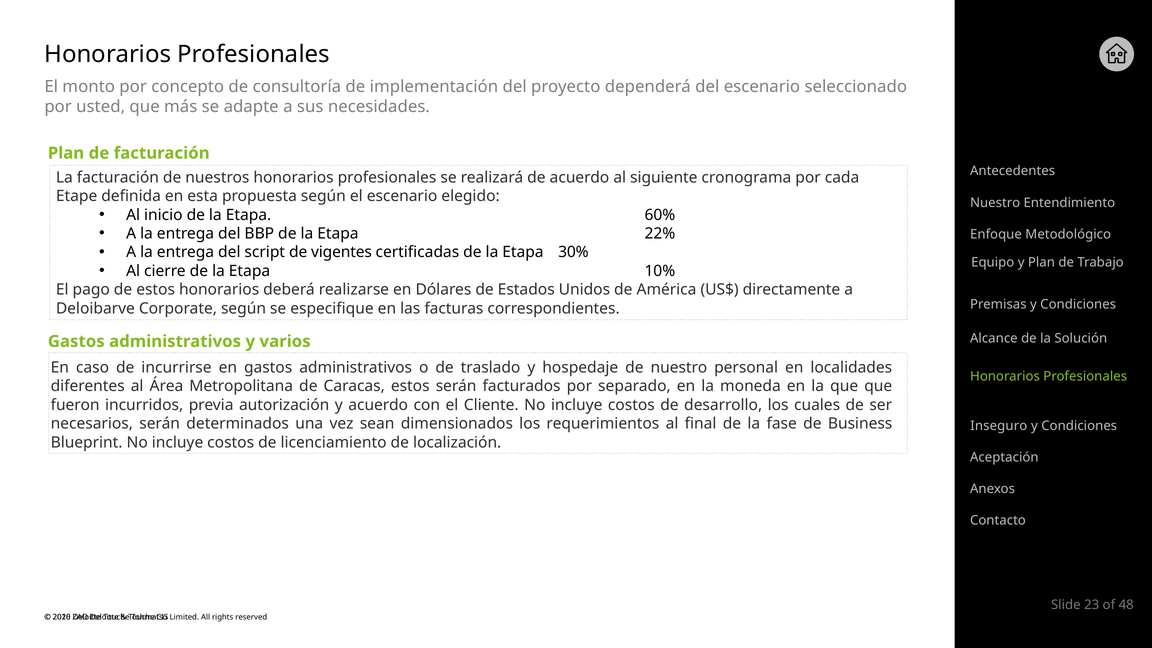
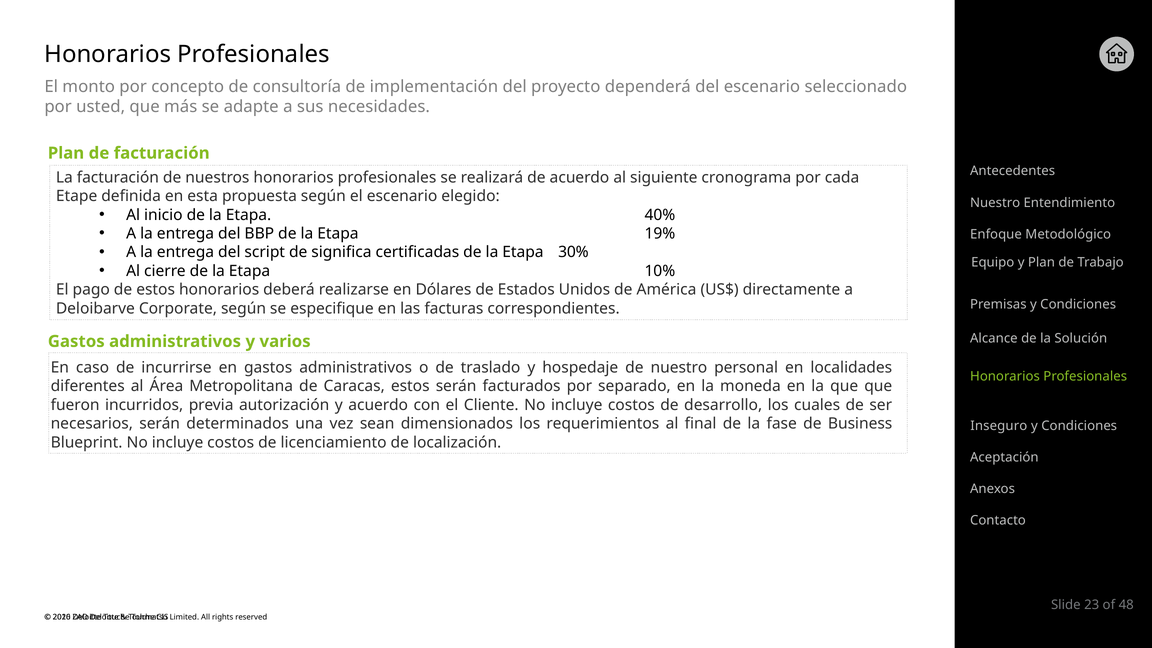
60%: 60% -> 40% (660, 215)
22%: 22% -> 19% (660, 234)
vigentes: vigentes -> significa (341, 252)
